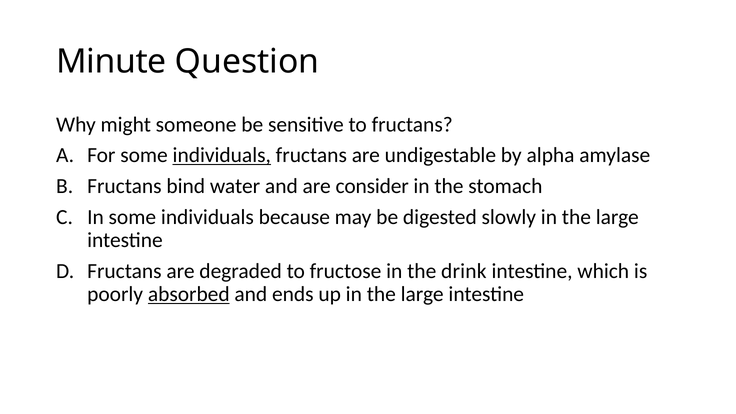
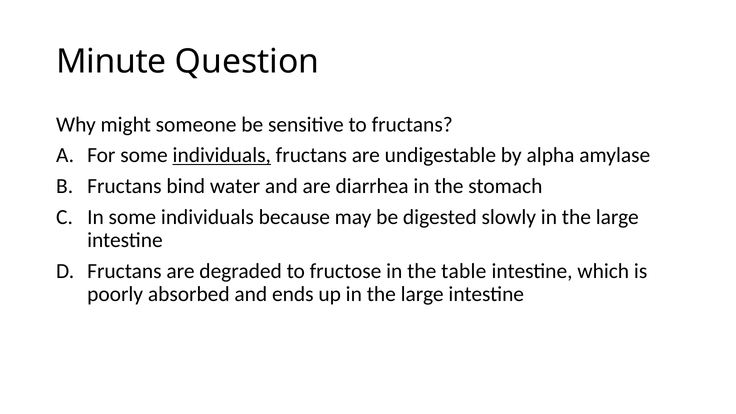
consider: consider -> diarrhea (372, 186)
drink: drink -> table (464, 271)
absorbed underline: present -> none (189, 294)
